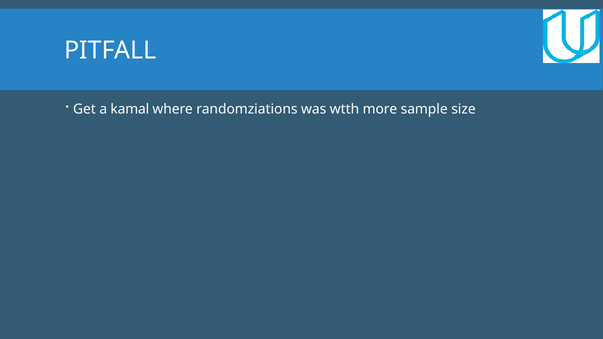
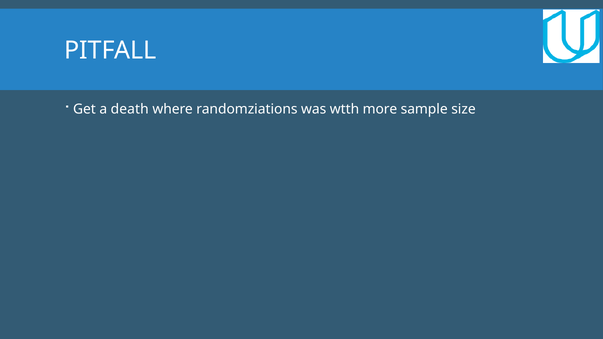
kamal: kamal -> death (130, 109)
